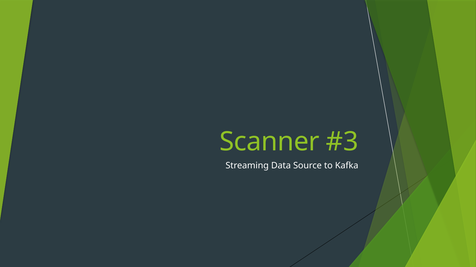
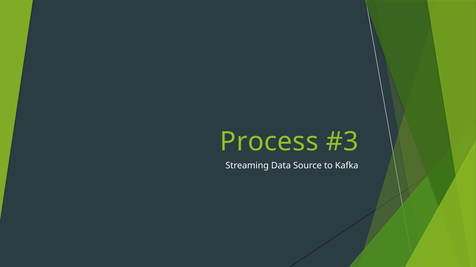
Scanner: Scanner -> Process (269, 142)
